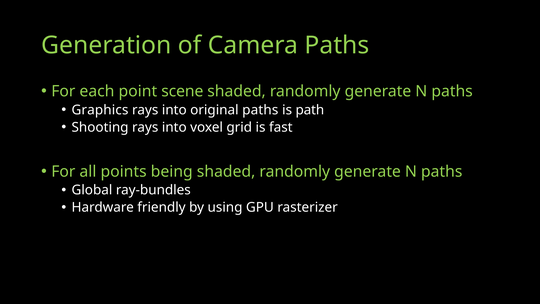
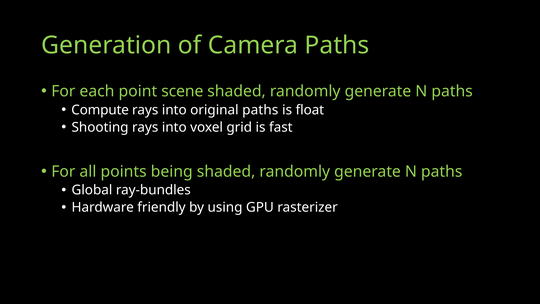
Graphics: Graphics -> Compute (100, 110)
path: path -> float (310, 110)
